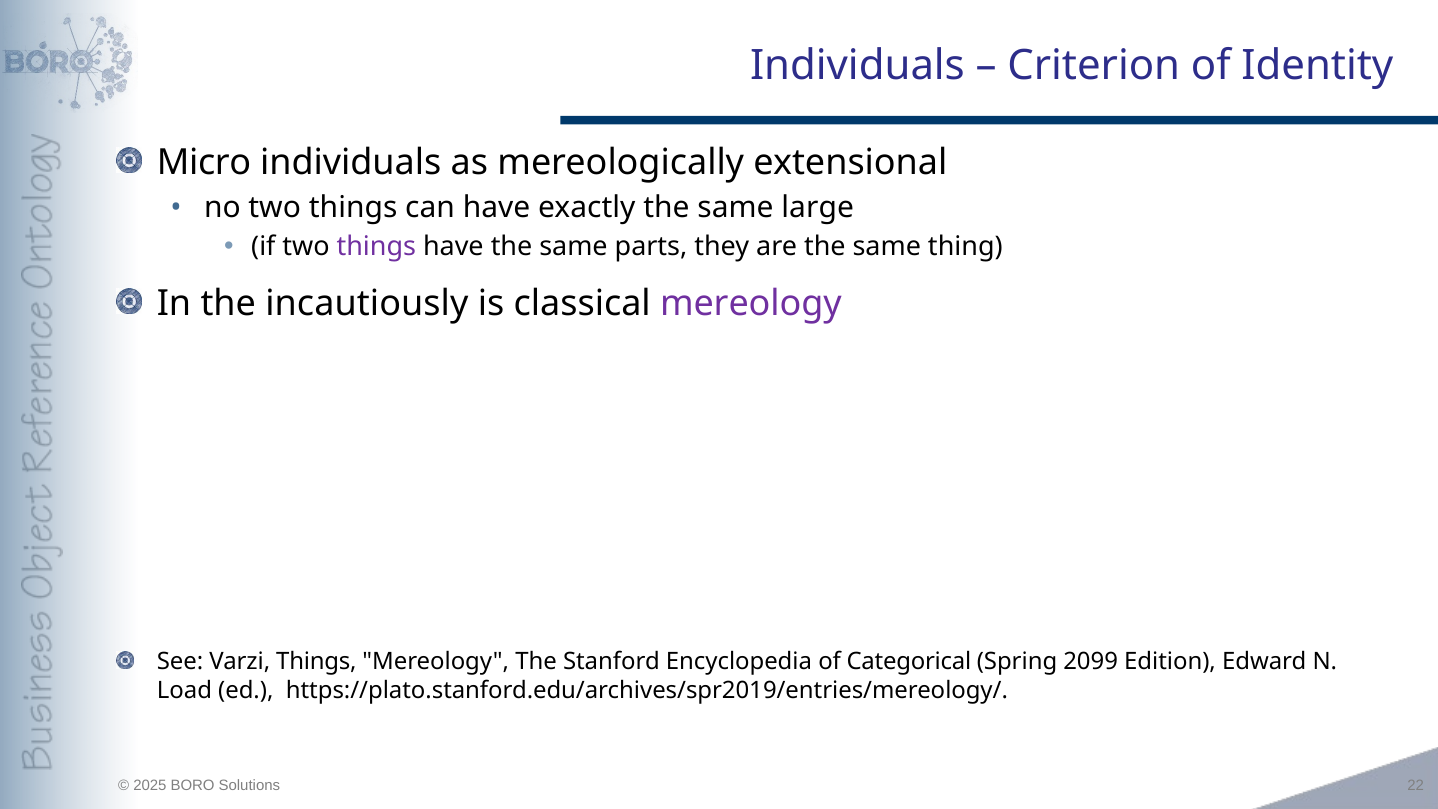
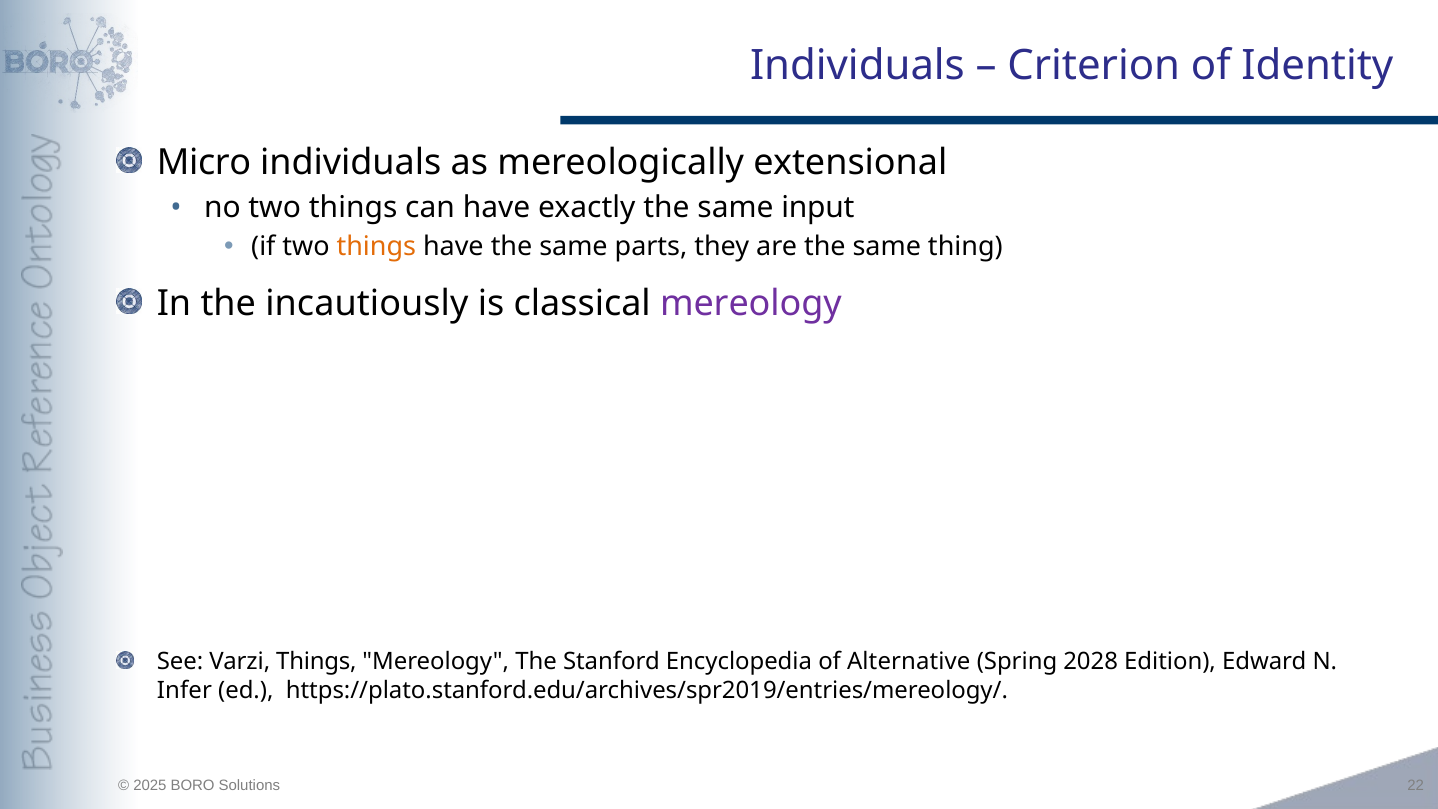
large: large -> input (818, 208)
things colour: purple -> orange (376, 247)
Categorical: Categorical -> Alternative (909, 662)
2099: 2099 -> 2028 (1091, 662)
Load: Load -> Infer (184, 691)
